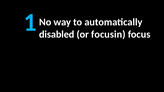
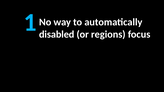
focusin: focusin -> regions (108, 34)
